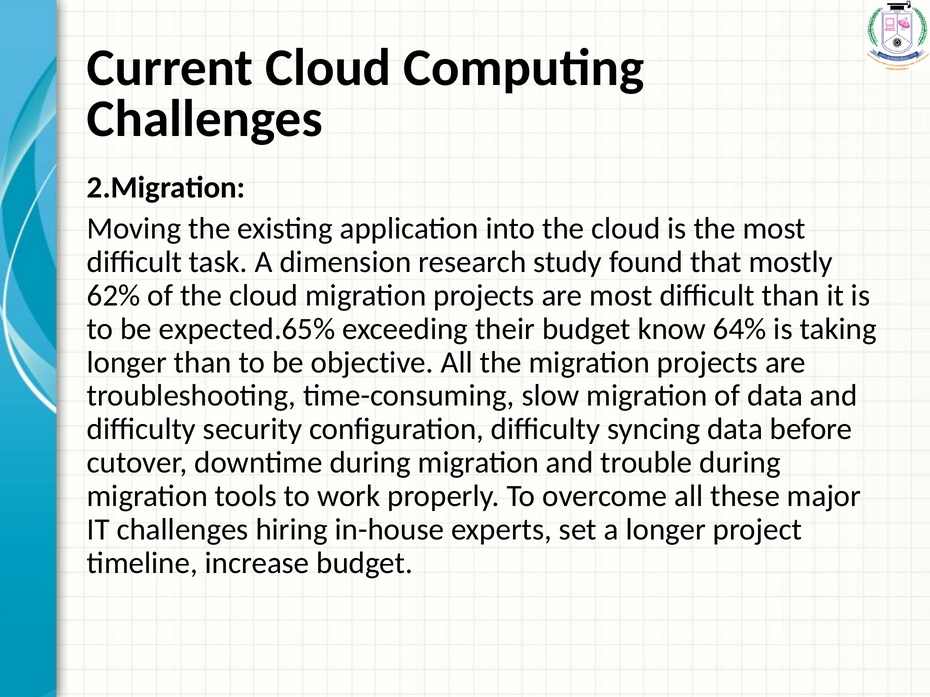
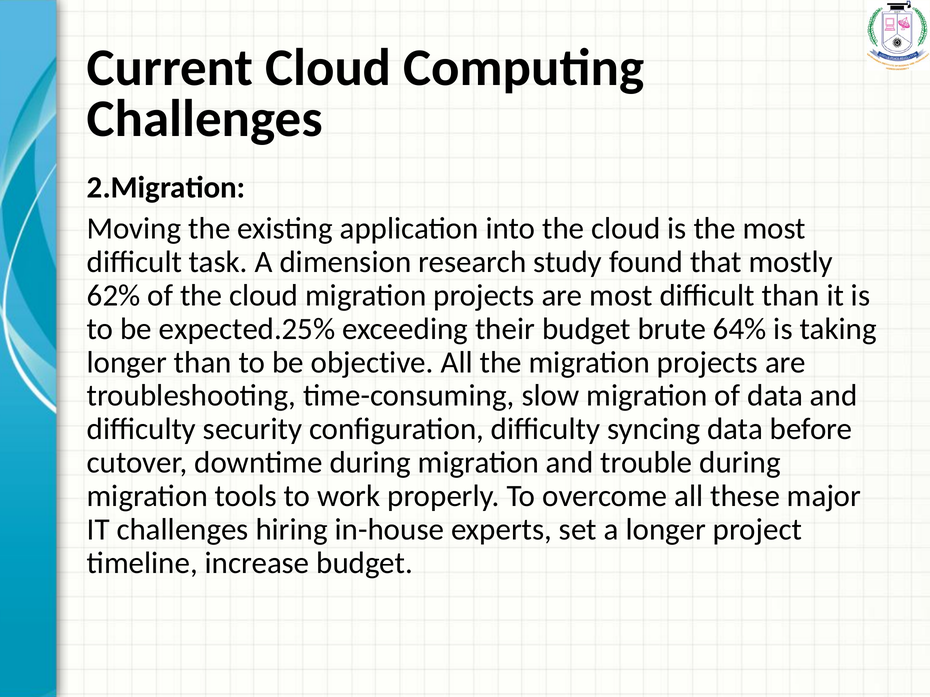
expected.65%: expected.65% -> expected.25% (247, 329)
know: know -> brute (672, 329)
